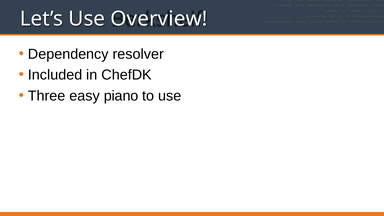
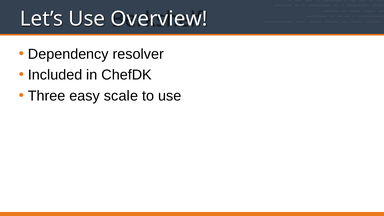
piano: piano -> scale (121, 96)
